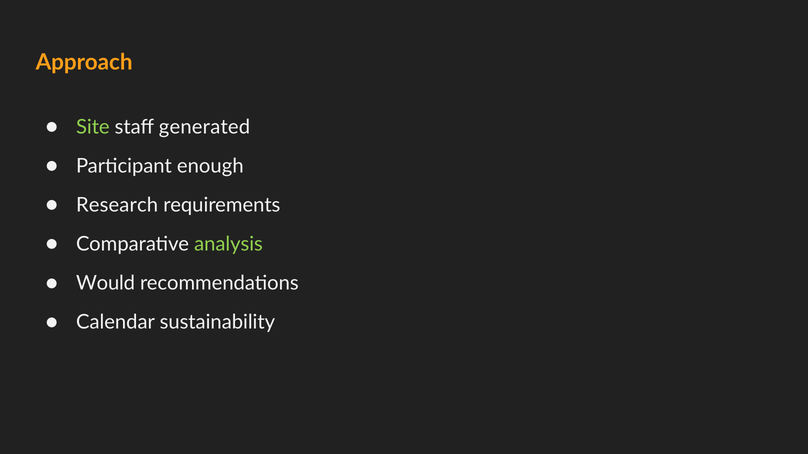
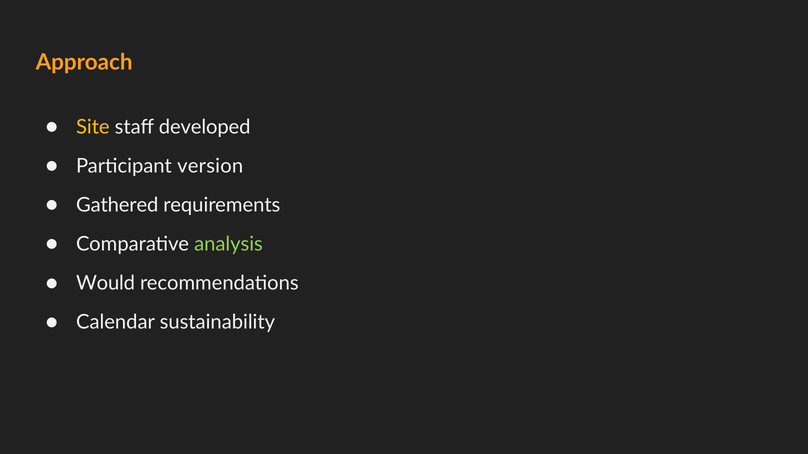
Site colour: light green -> yellow (93, 127)
generated: generated -> developed (205, 127)
enough: enough -> version (210, 166)
Research: Research -> Gathered (117, 205)
